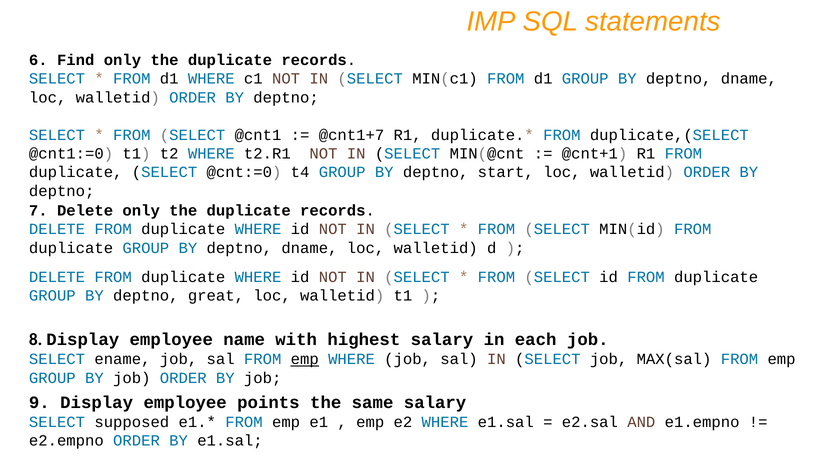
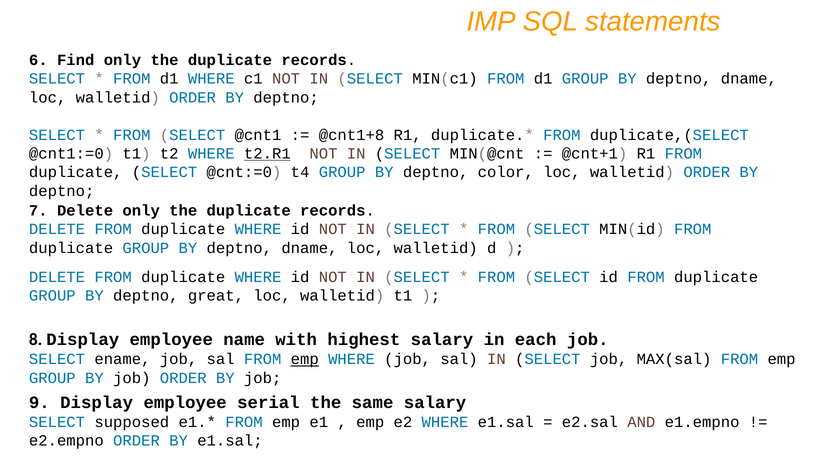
@cnt1+7: @cnt1+7 -> @cnt1+8 (352, 135)
t2.R1 underline: none -> present (267, 154)
start: start -> color (506, 172)
points: points -> serial (268, 403)
